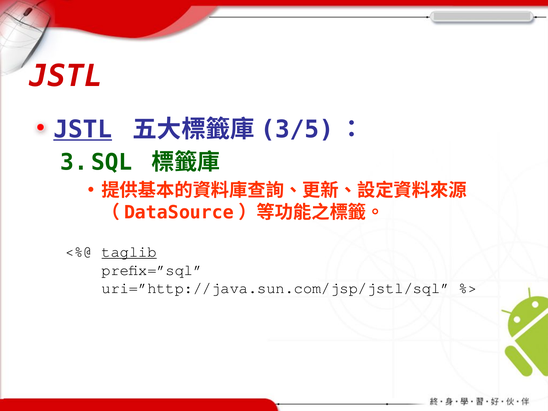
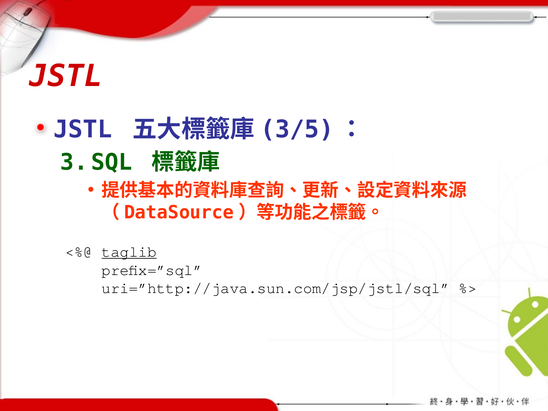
JSTL underline: present -> none (83, 130)
